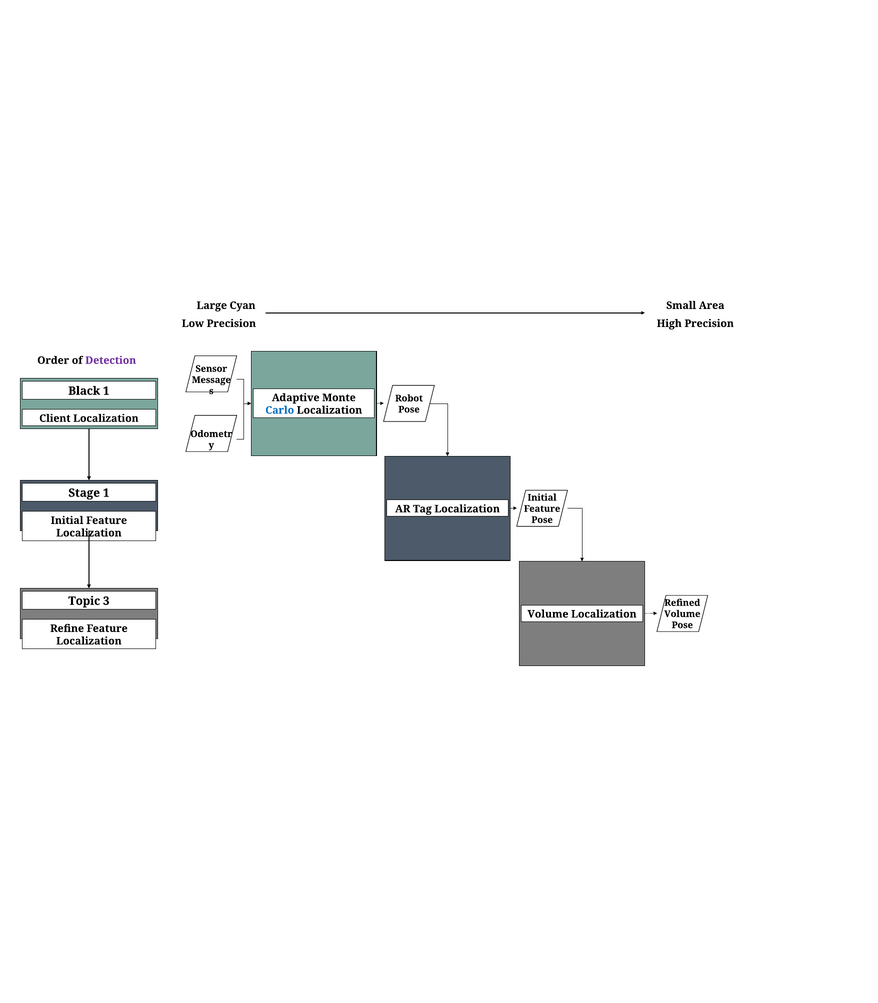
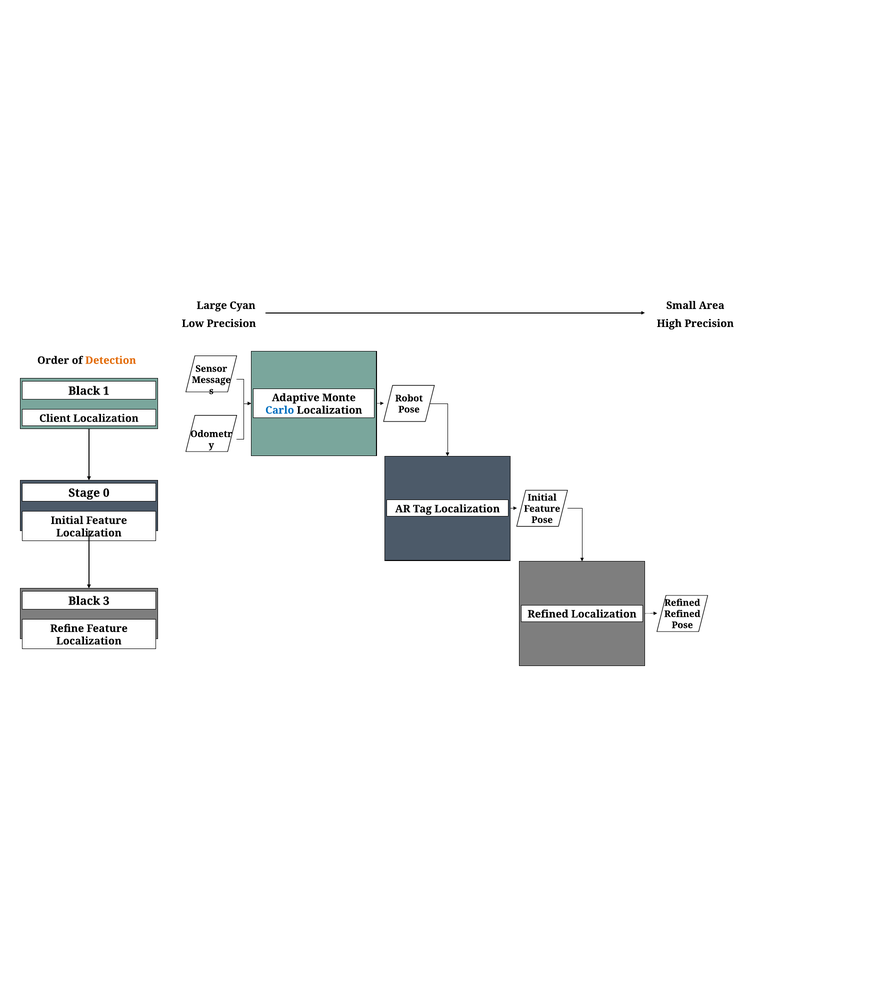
Detection colour: purple -> orange (111, 361)
Stage 1: 1 -> 0 (106, 493)
Topic: Topic -> Black (84, 601)
Volume: Volume -> Refined (548, 614)
Volume: Volume -> Refined (682, 614)
